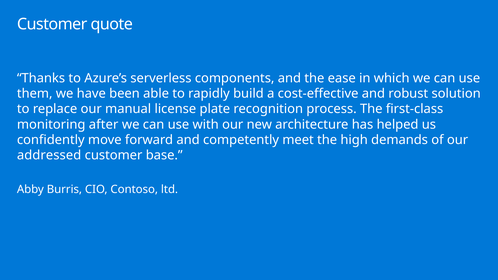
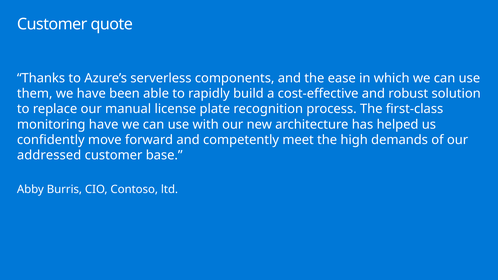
monitoring after: after -> have (104, 124)
